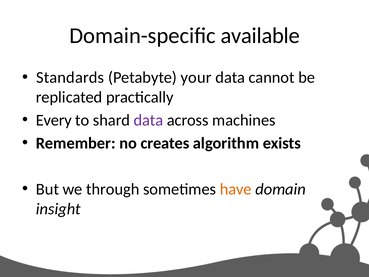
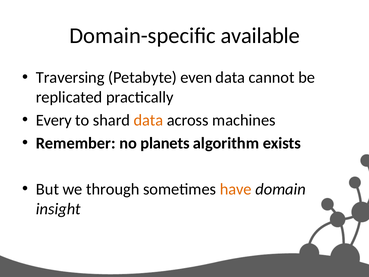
Standards: Standards -> Traversing (70, 77)
your: your -> even (196, 77)
data colour: purple -> orange (148, 120)
creates: creates -> planets (165, 143)
